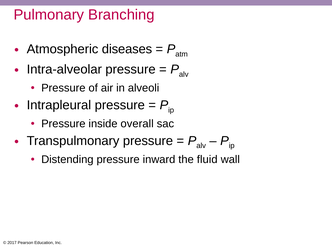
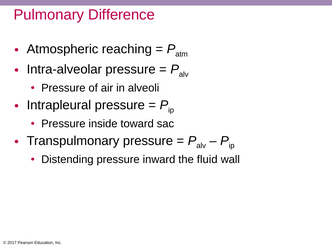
Branching: Branching -> Difference (121, 15)
diseases: diseases -> reaching (127, 49)
overall: overall -> toward (137, 124)
